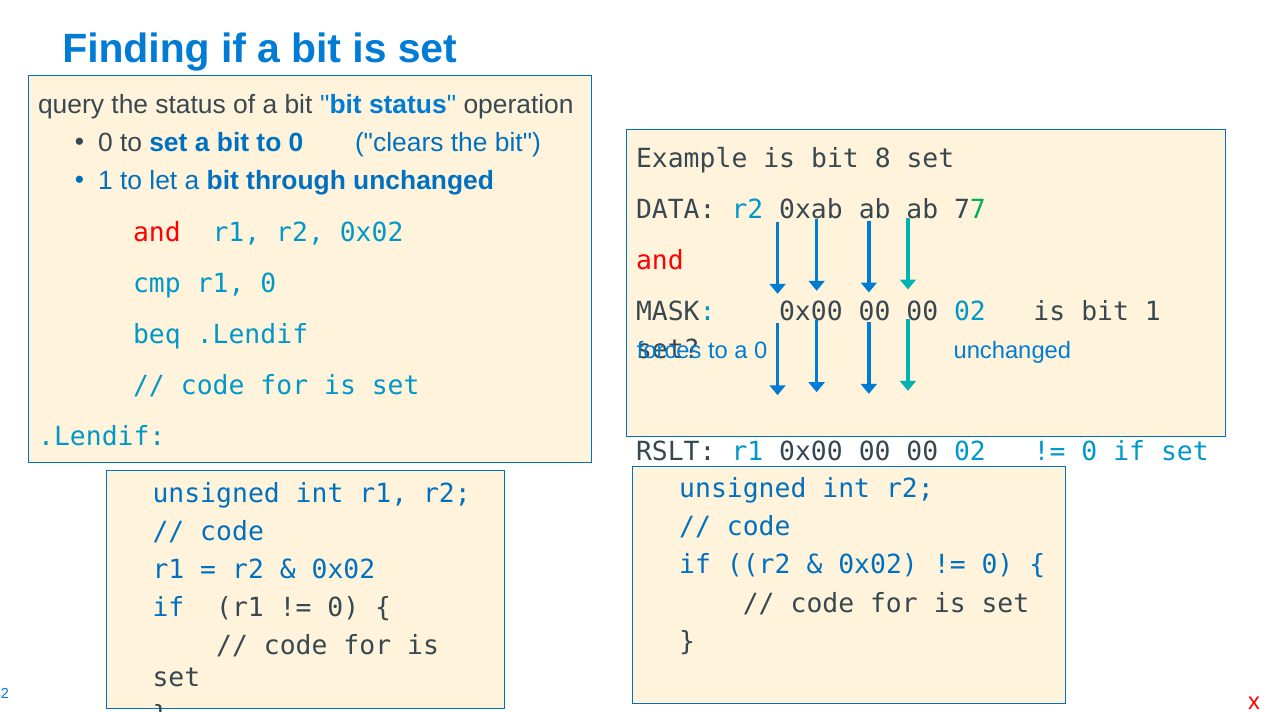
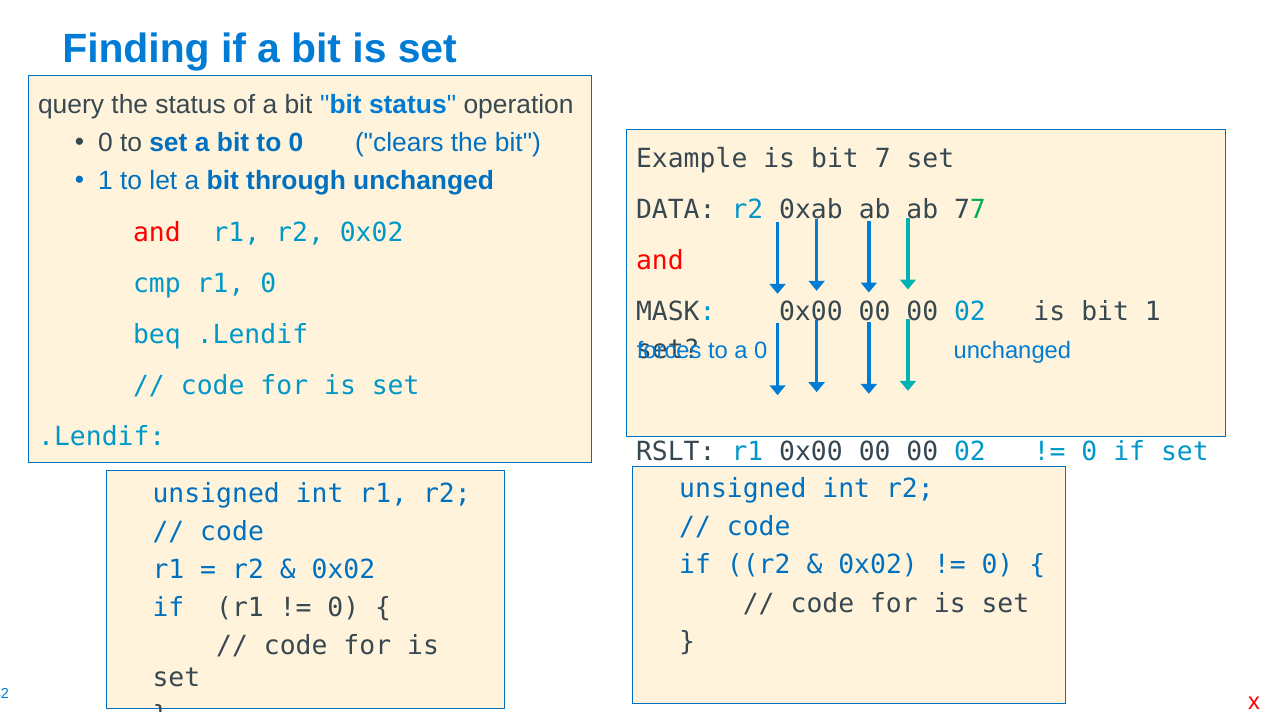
8: 8 -> 7 (883, 158)
